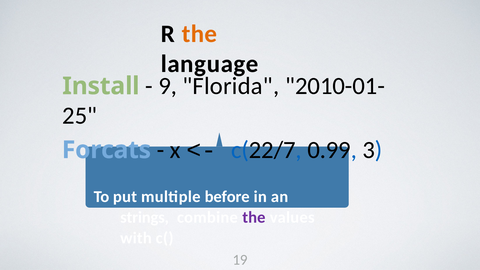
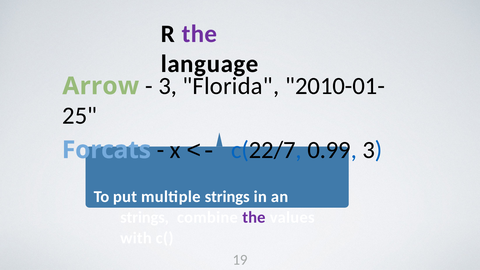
the colour: orange -> purple (199, 34)
Install: Install -> Arrow (101, 86)
9: 9 -> 3 (168, 86)
multiple before: before -> strings (227, 197)
